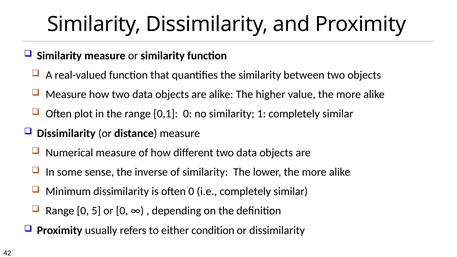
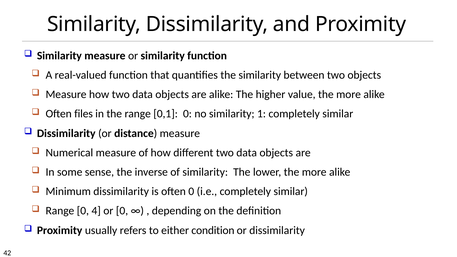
plot: plot -> files (84, 114)
5: 5 -> 4 (96, 211)
